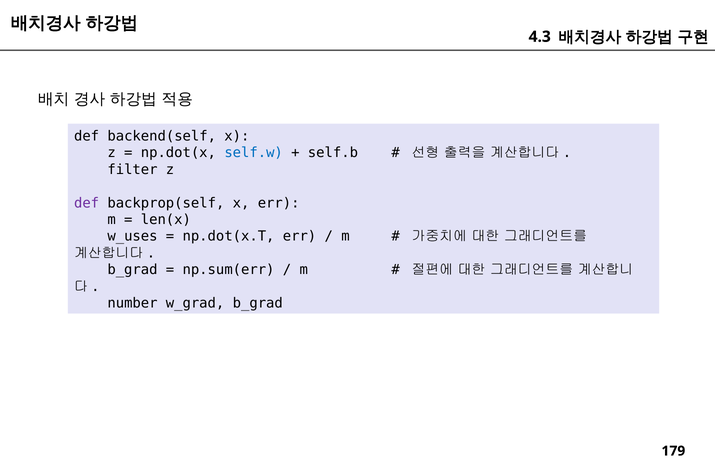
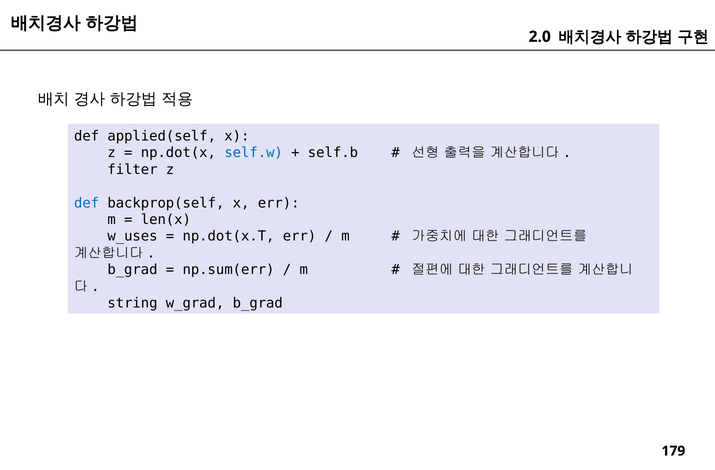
4.3: 4.3 -> 2.0 (540, 37)
backend(self: backend(self -> applied(self (162, 136)
def colour: purple -> blue (87, 203)
number: number -> string (132, 303)
